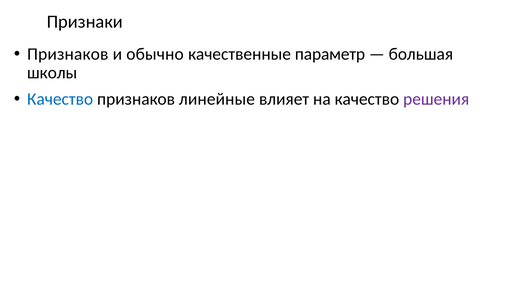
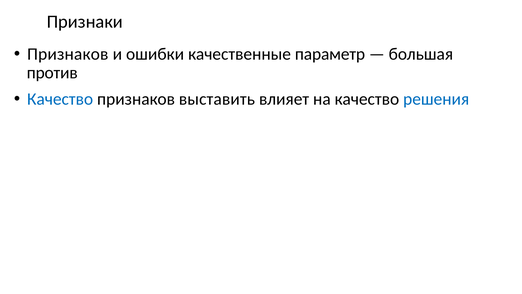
обычно: обычно -> ошибки (155, 54)
школы: школы -> против (52, 73)
линейные: линейные -> выставить (217, 99)
решения colour: purple -> blue (436, 99)
